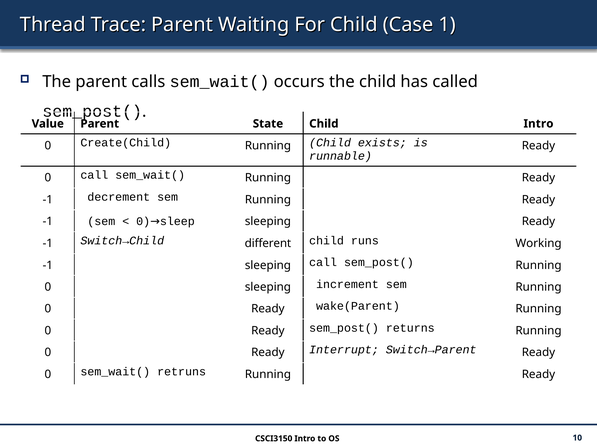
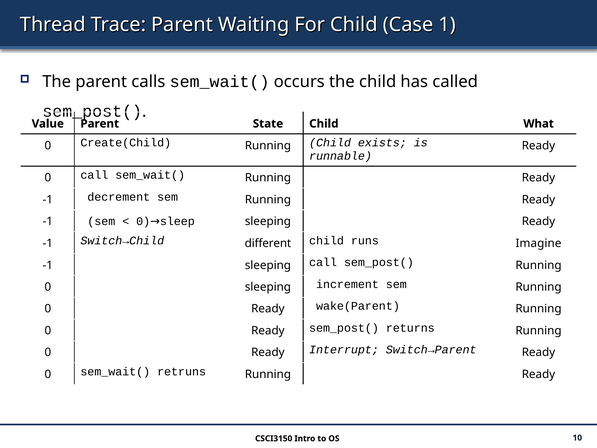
Child Intro: Intro -> What (539, 124)
Working: Working -> Imagine (538, 243)
